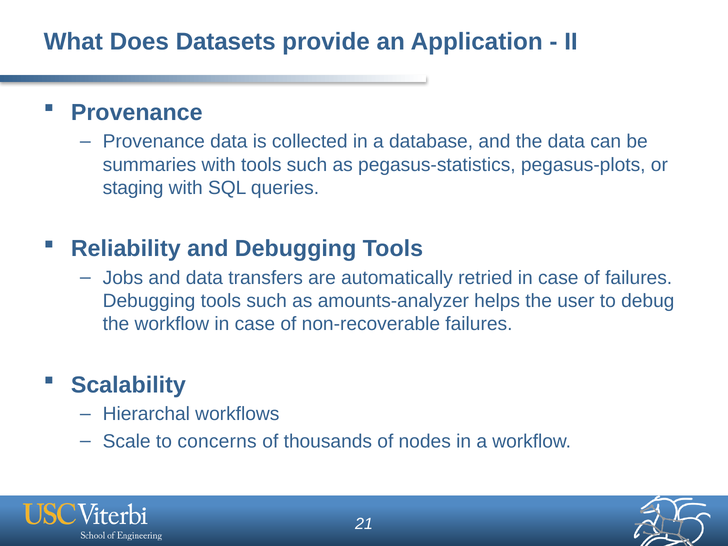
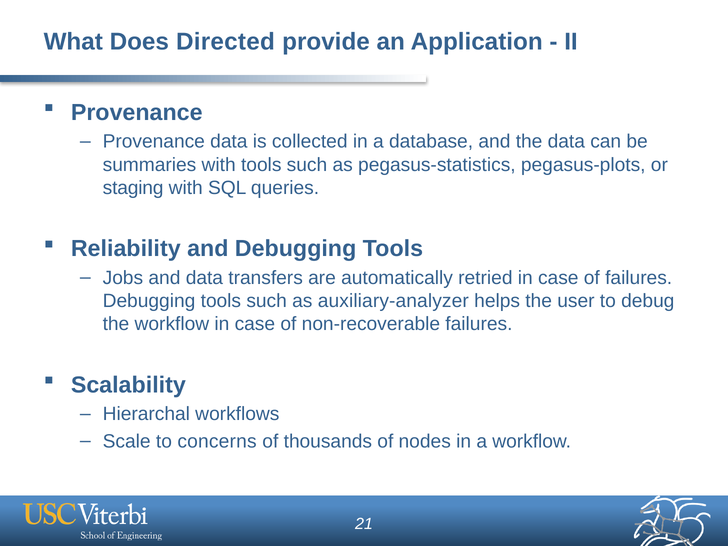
Datasets: Datasets -> Directed (225, 42)
amounts-analyzer: amounts-analyzer -> auxiliary-analyzer (393, 301)
